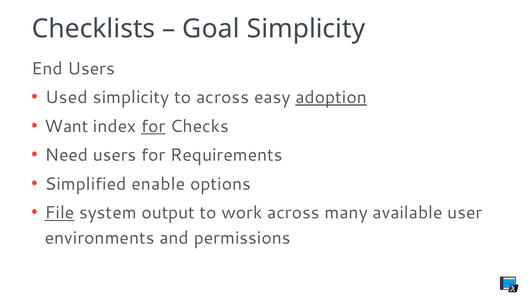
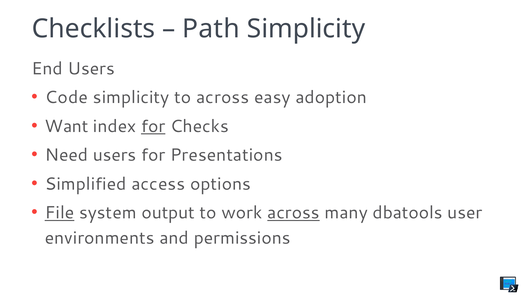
Goal: Goal -> Path (211, 29)
Used: Used -> Code (66, 97)
adoption underline: present -> none (331, 97)
Requirements: Requirements -> Presentations (226, 155)
enable: enable -> access (158, 184)
across underline: none -> present (293, 213)
available: available -> dbatools (408, 213)
